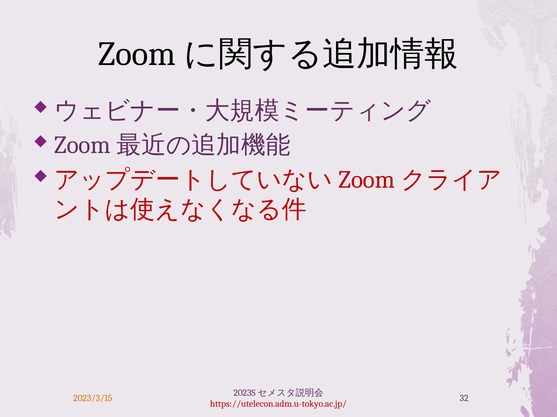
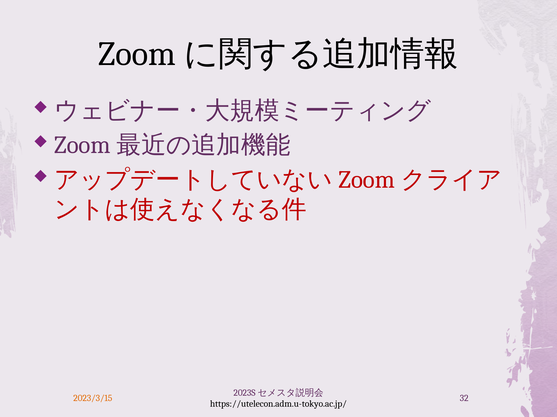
https://utelecon.adm.u-tokyo.ac.jp/ colour: red -> black (278, 405)
